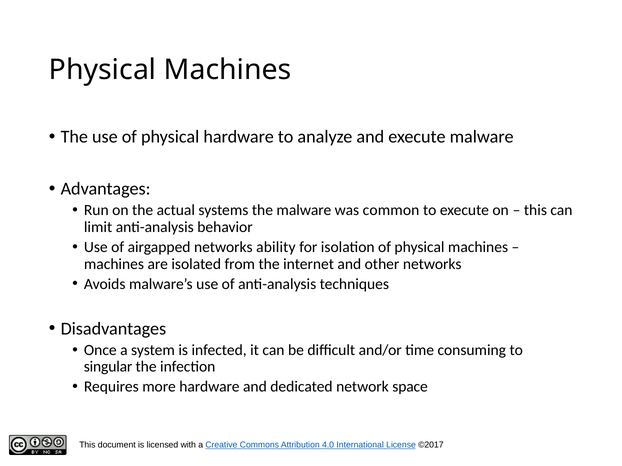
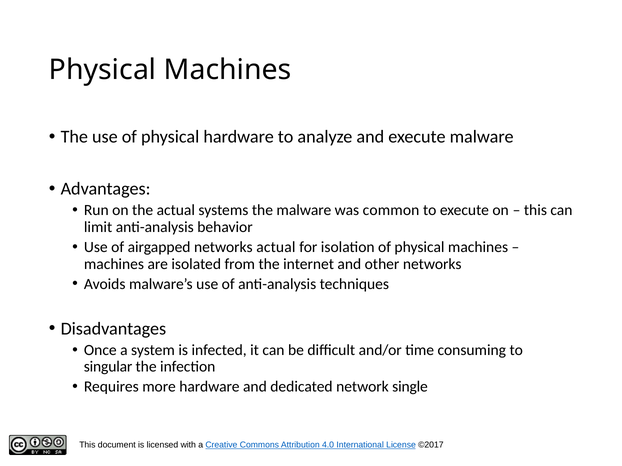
networks ability: ability -> actual (276, 247)
space: space -> single (410, 387)
